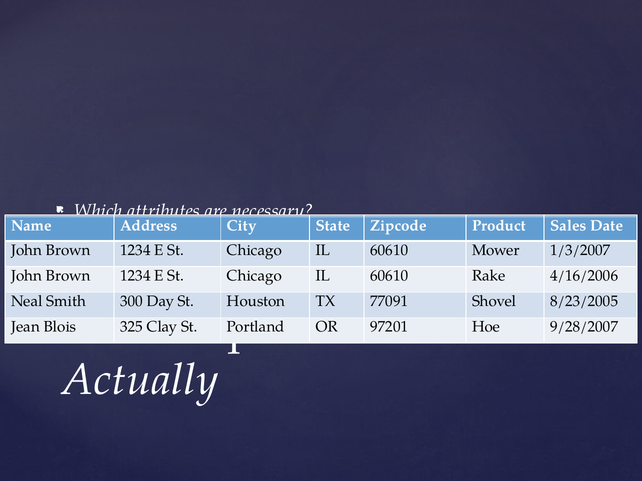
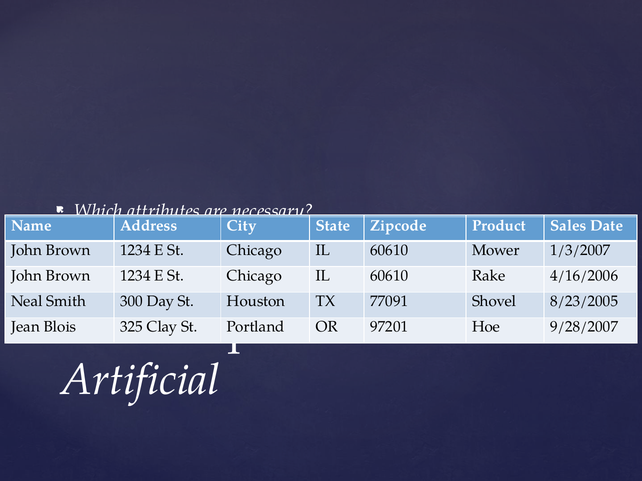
Actually: Actually -> Artificial (140, 380)
